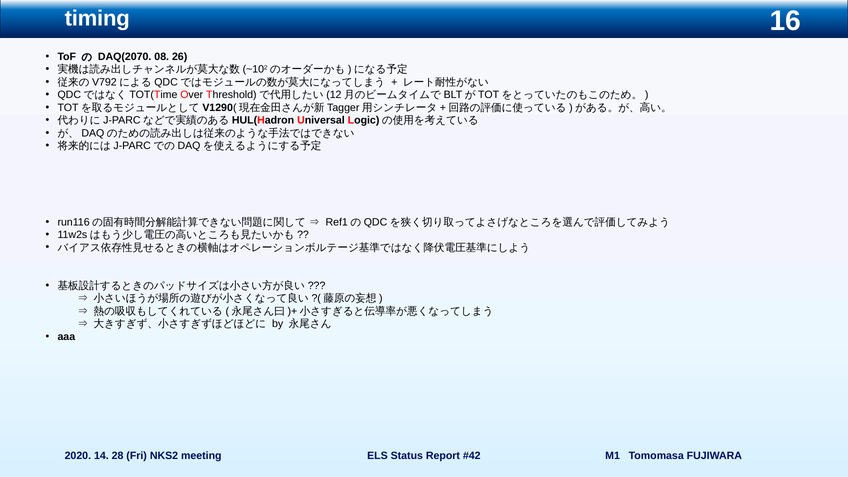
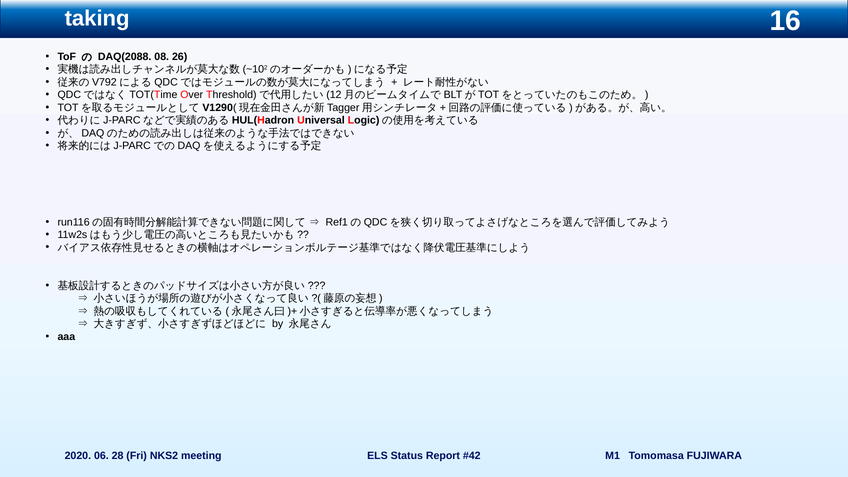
timing: timing -> taking (97, 19)
DAQ(2070: DAQ(2070 -> DAQ(2088 (125, 57)
14: 14 -> 06 (101, 456)
